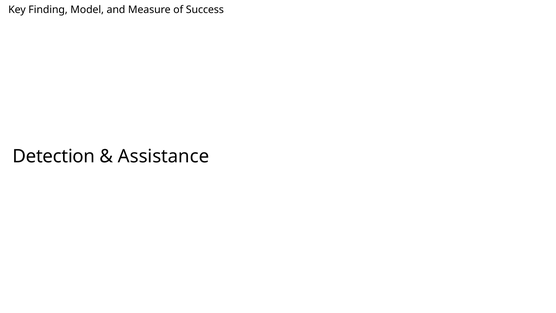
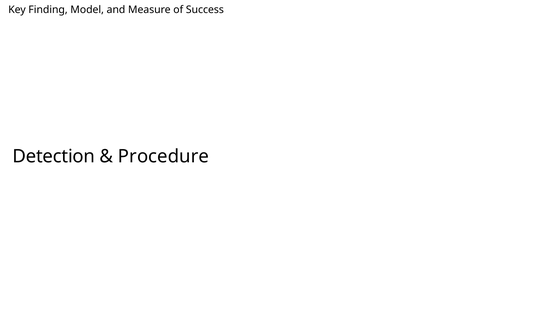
Assistance: Assistance -> Procedure (164, 156)
